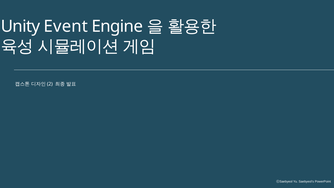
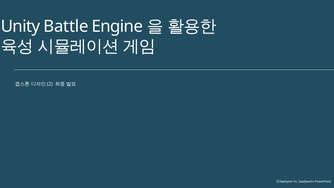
Event: Event -> Battle (66, 26)
